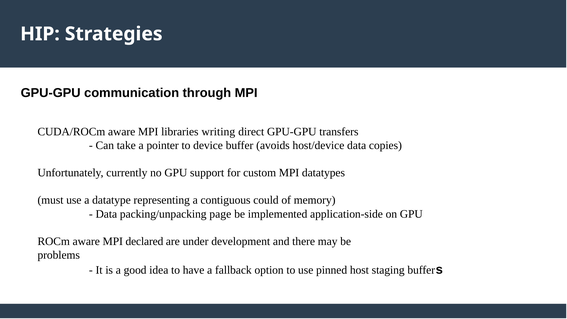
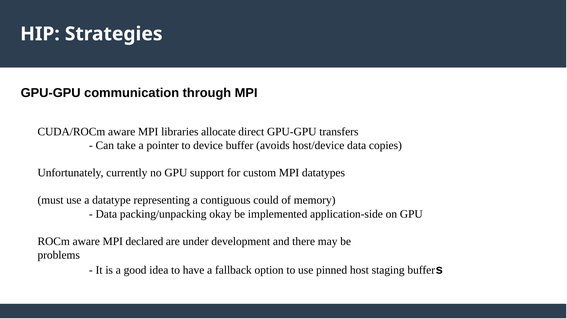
writing: writing -> allocate (218, 132)
page: page -> okay (220, 214)
